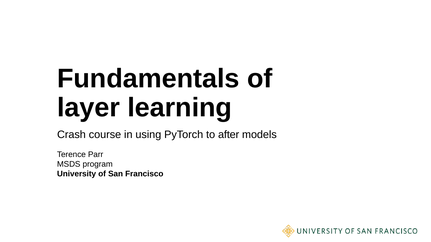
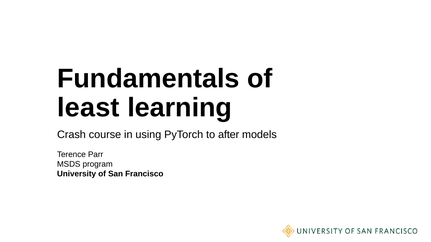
layer: layer -> least (88, 108)
